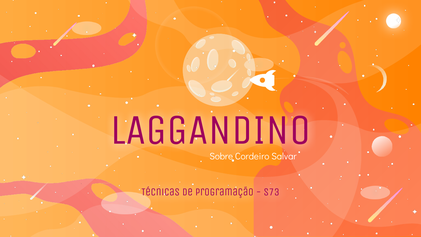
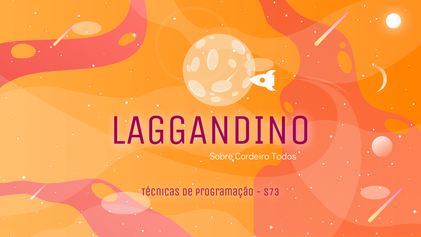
Salvar: Salvar -> Todos (284, 156)
